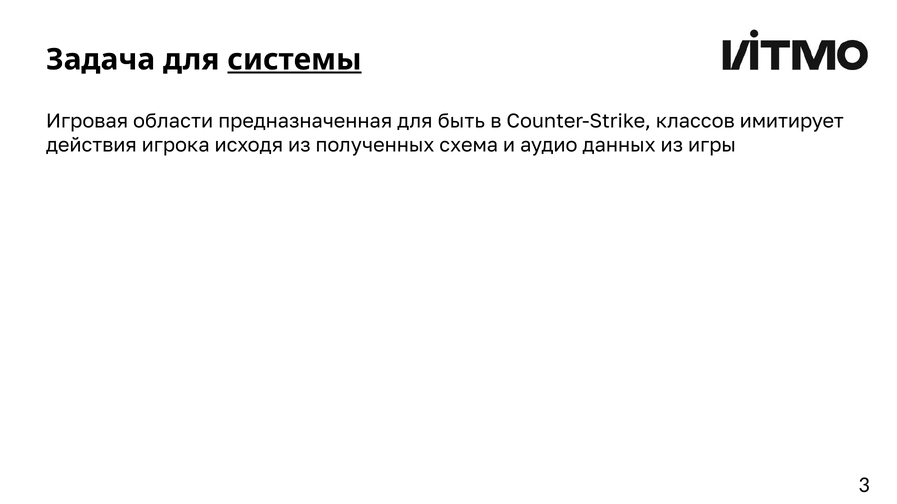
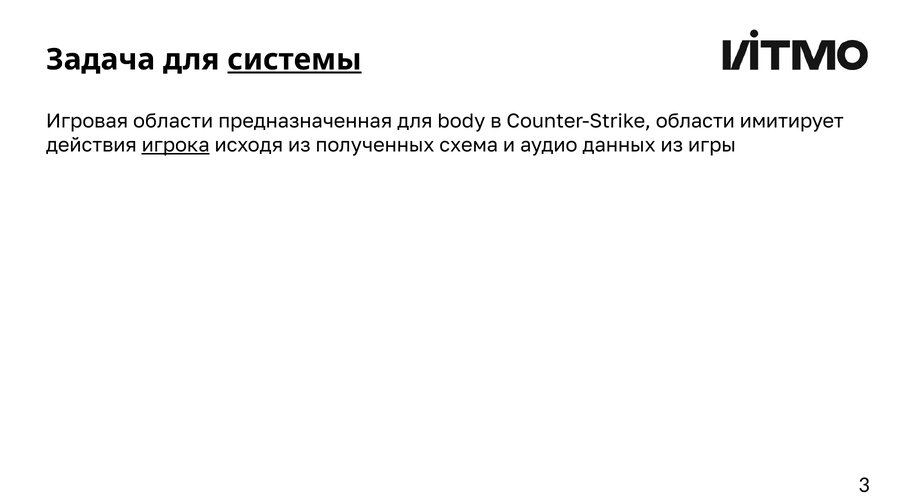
быть: быть -> body (461, 121)
Counter-Strike классов: классов -> области (695, 121)
игрока underline: none -> present (176, 145)
